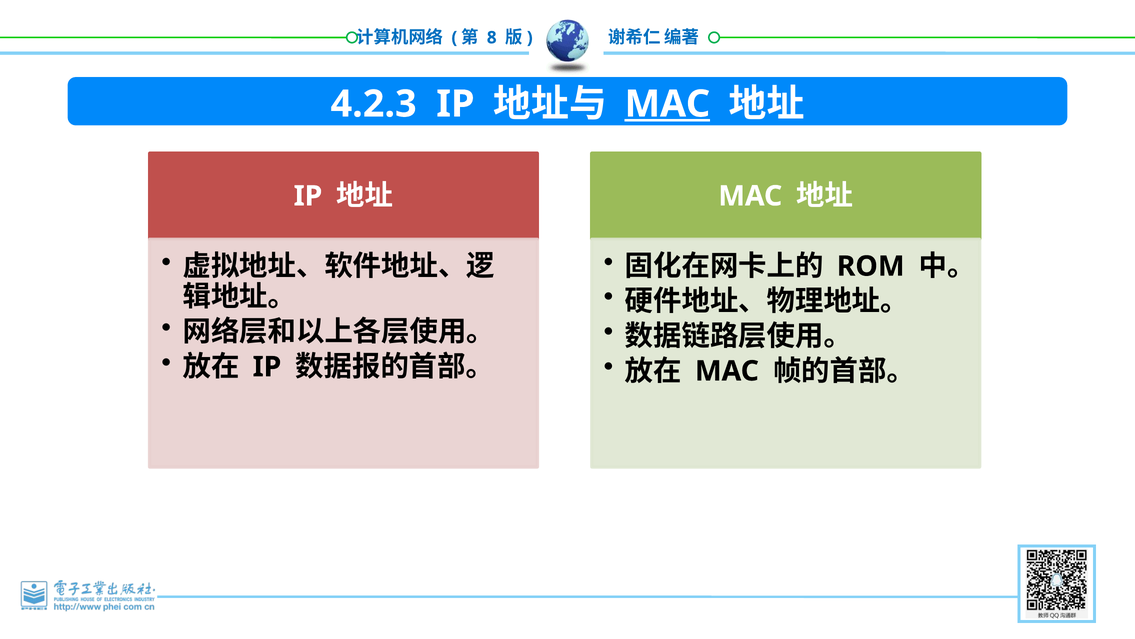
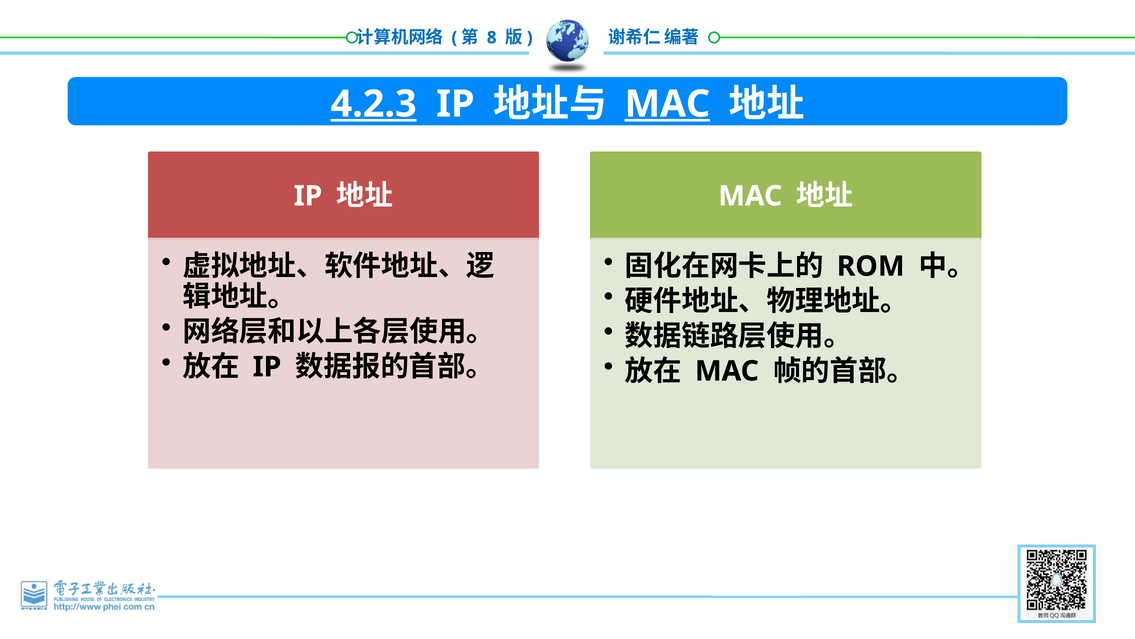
4.2.3 underline: none -> present (374, 104)
